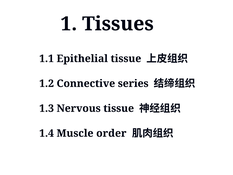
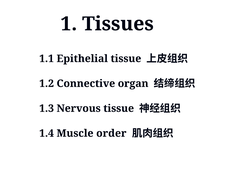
series: series -> organ (133, 83)
